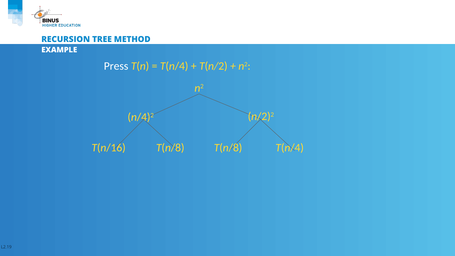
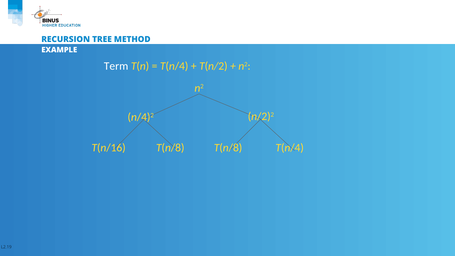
Press: Press -> Term (116, 66)
